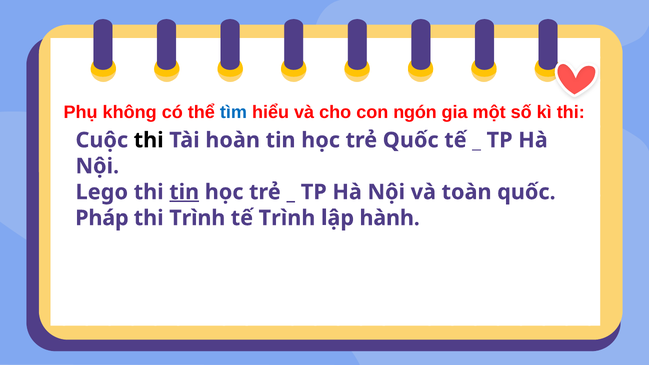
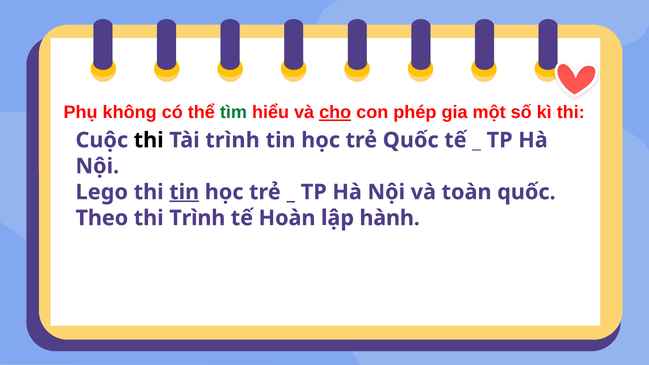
tìm colour: blue -> green (233, 112)
cho underline: none -> present (335, 112)
ngón: ngón -> phép (415, 112)
Tài hoàn: hoàn -> trình (233, 140)
Pháp: Pháp -> Theo (102, 218)
tế Trình: Trình -> Hoàn (287, 218)
